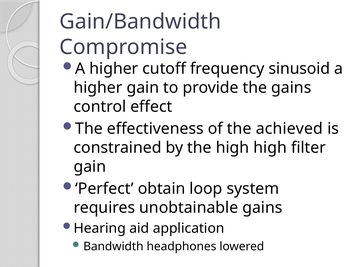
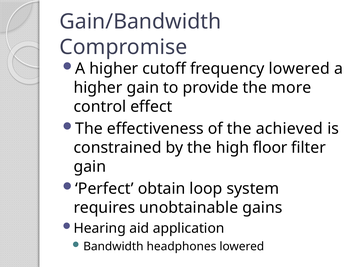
frequency sinusoid: sinusoid -> lowered (299, 69)
the gains: gains -> more (291, 88)
high high: high -> floor (270, 148)
